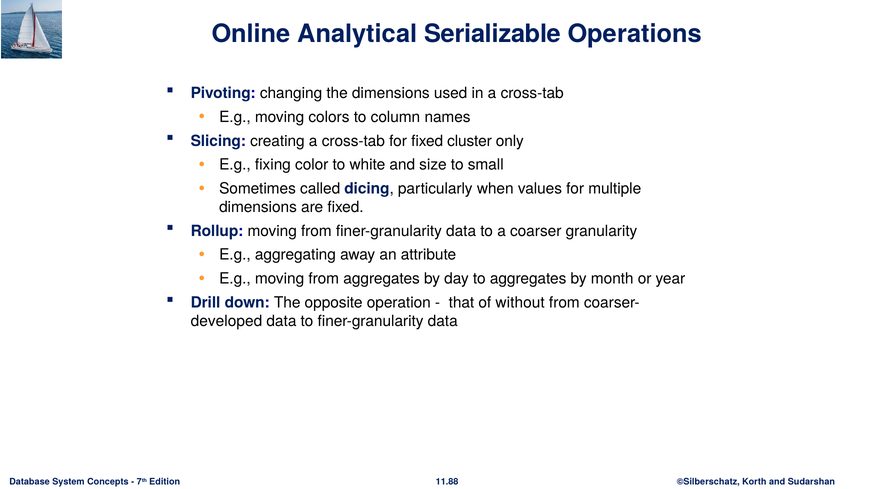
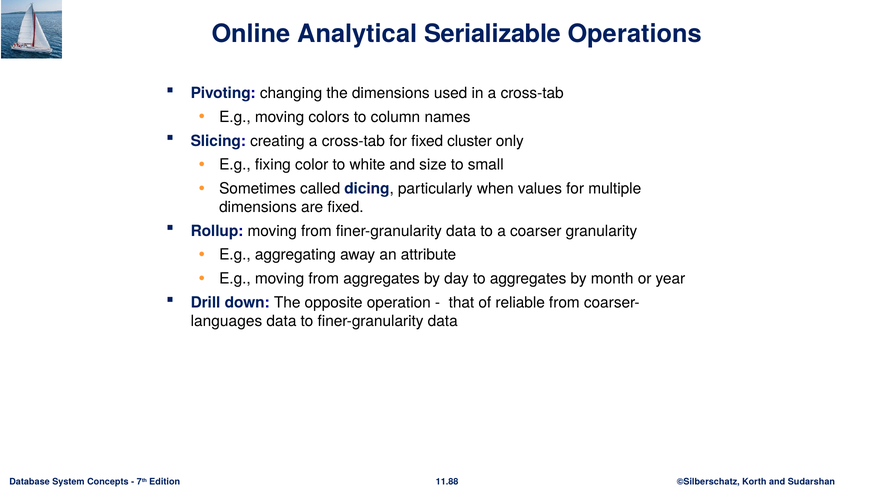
without: without -> reliable (520, 302)
developed: developed -> languages (226, 321)
